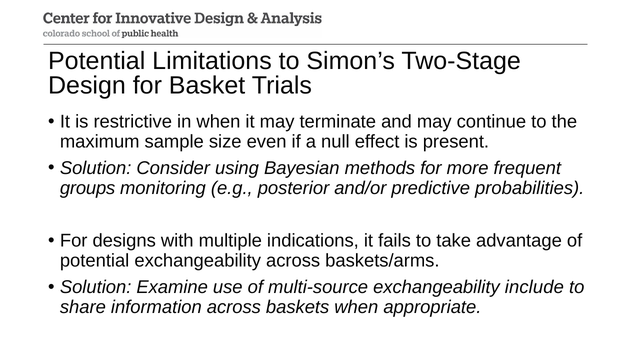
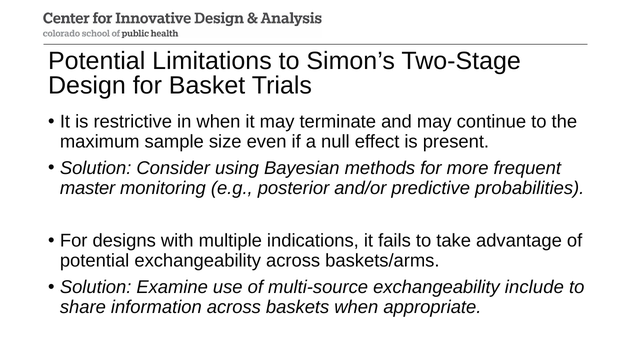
groups: groups -> master (88, 188)
